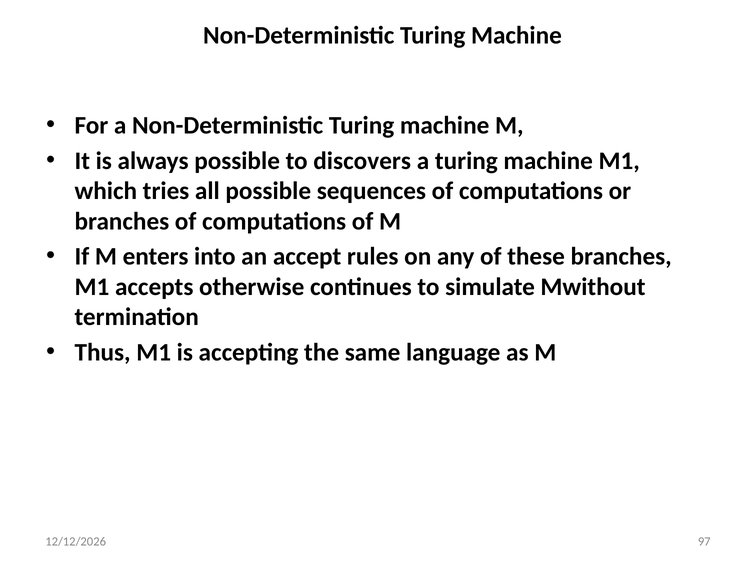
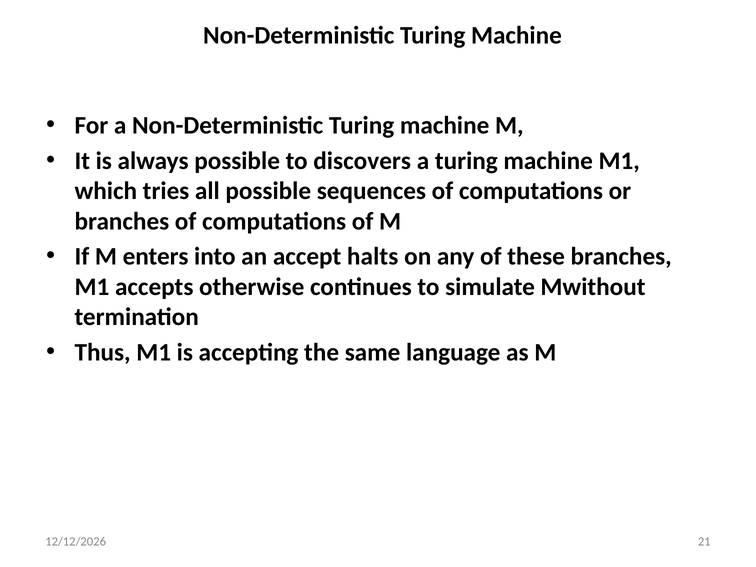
rules: rules -> halts (373, 257)
97: 97 -> 21 (704, 541)
